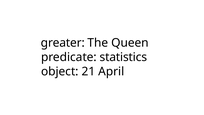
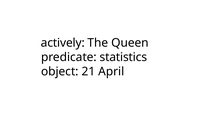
greater: greater -> actively (63, 43)
